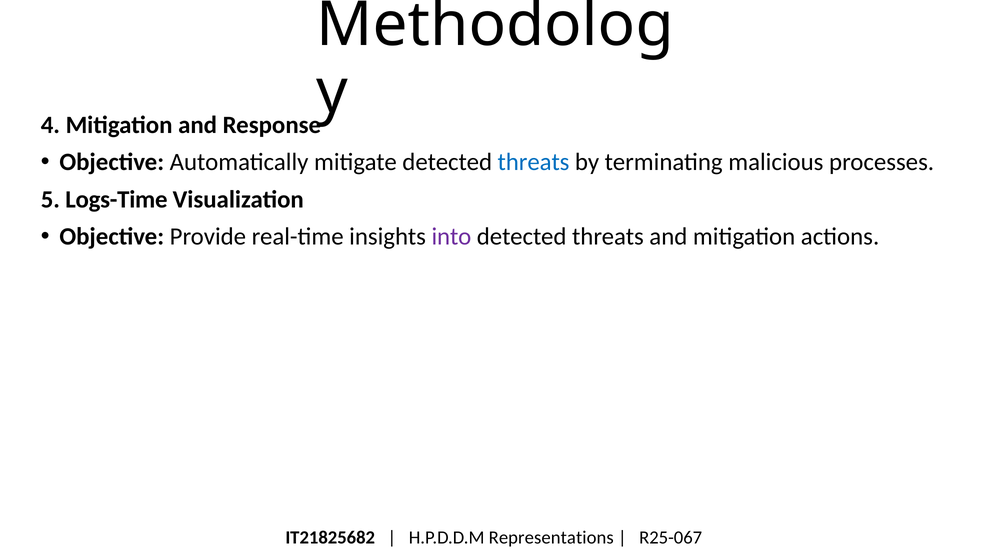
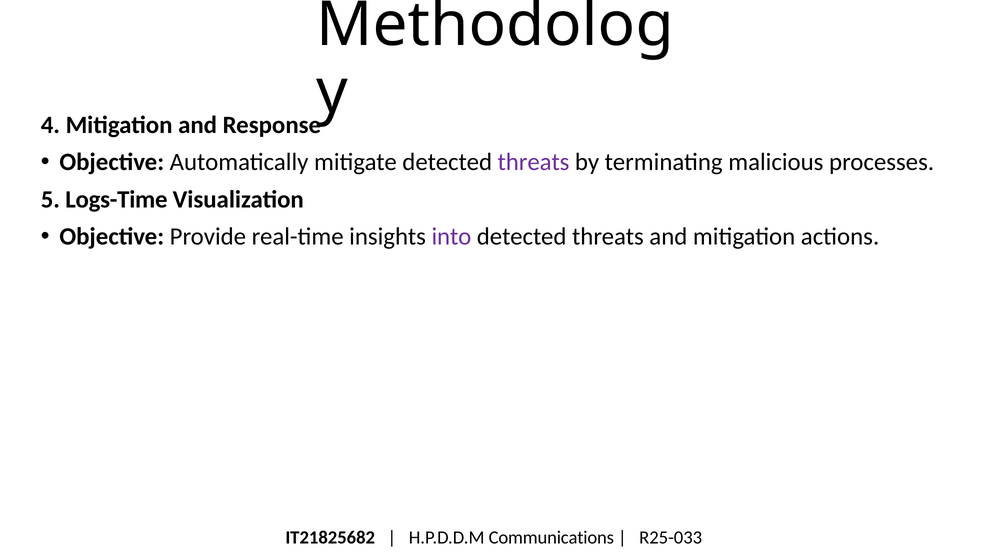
threats colour: blue -> purple (534, 162)
Representations: Representations -> Communications (551, 537)
R25-067: R25-067 -> R25-033 (671, 537)
